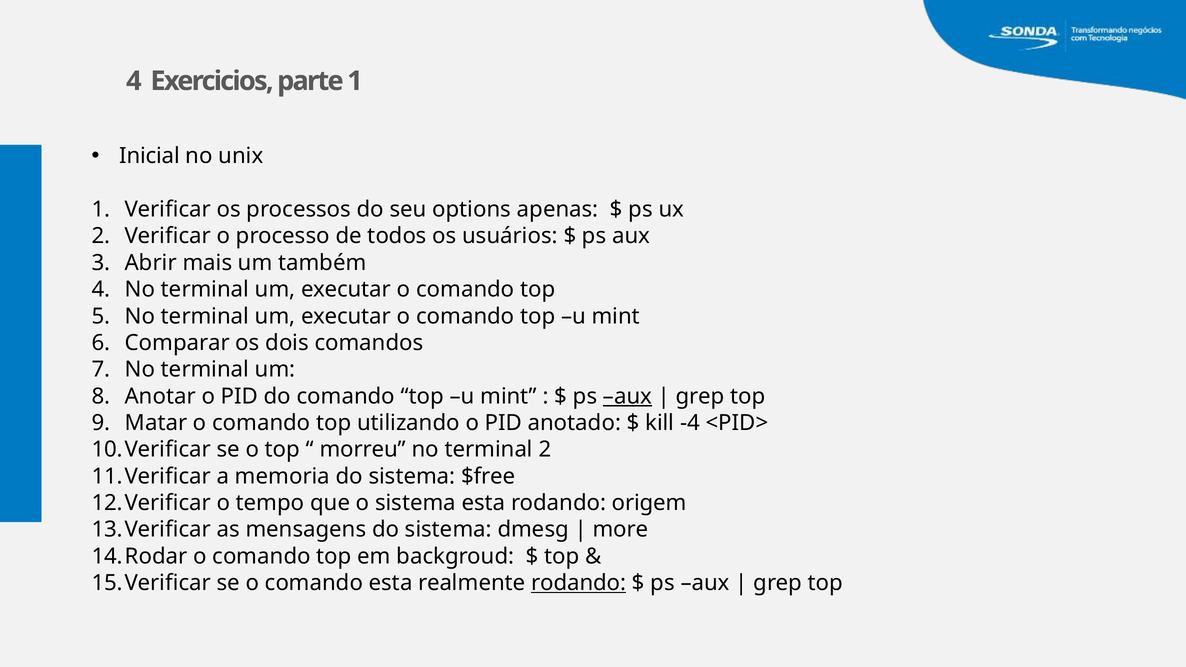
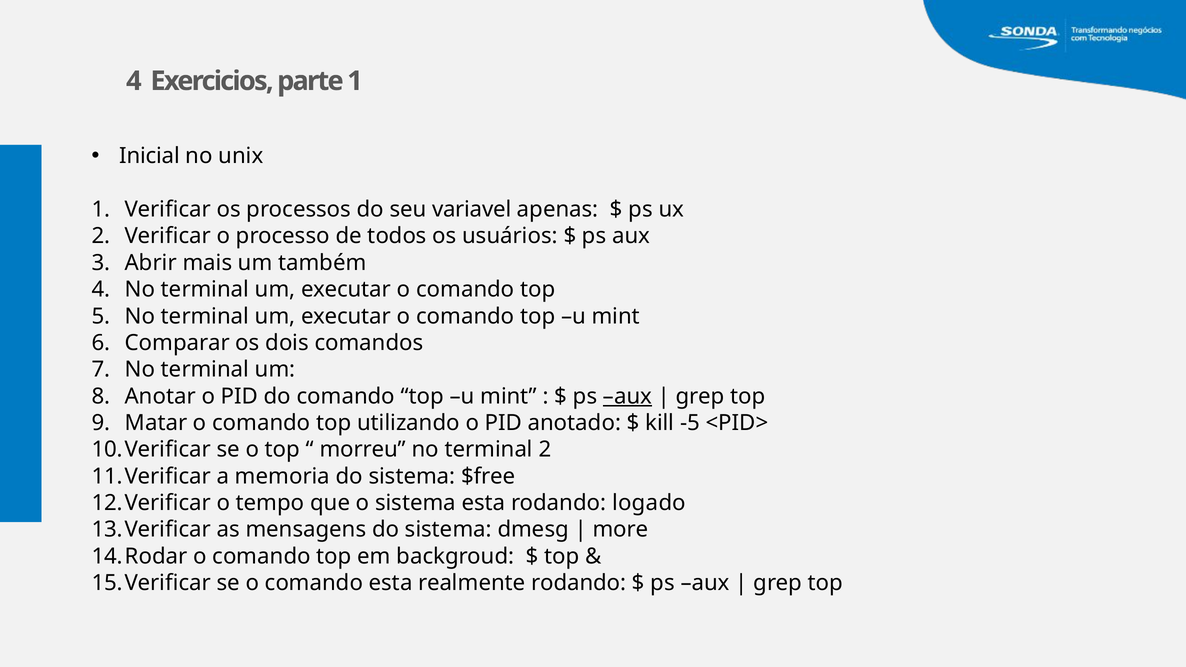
options: options -> variavel (472, 210)
-4: -4 -> -5 (690, 423)
origem: origem -> logado (649, 503)
rodando underline: present -> none (579, 583)
